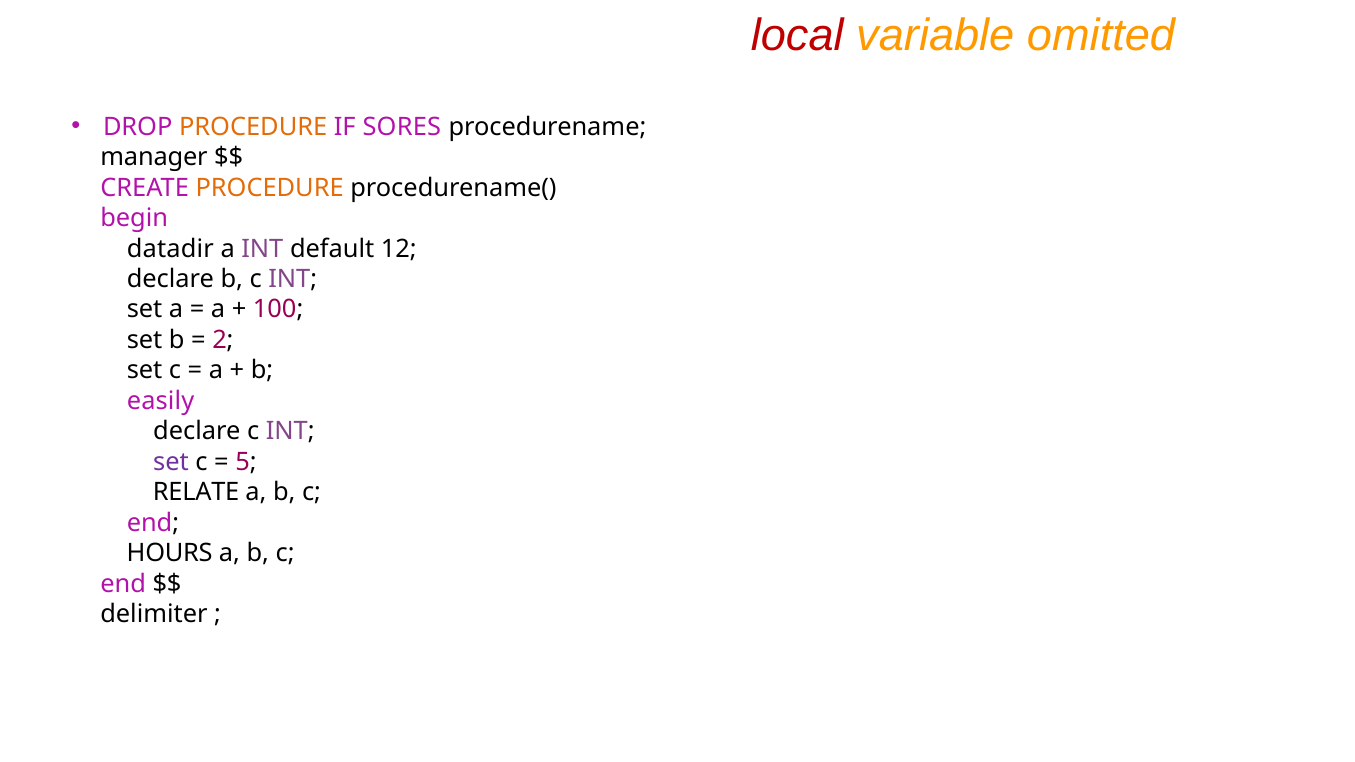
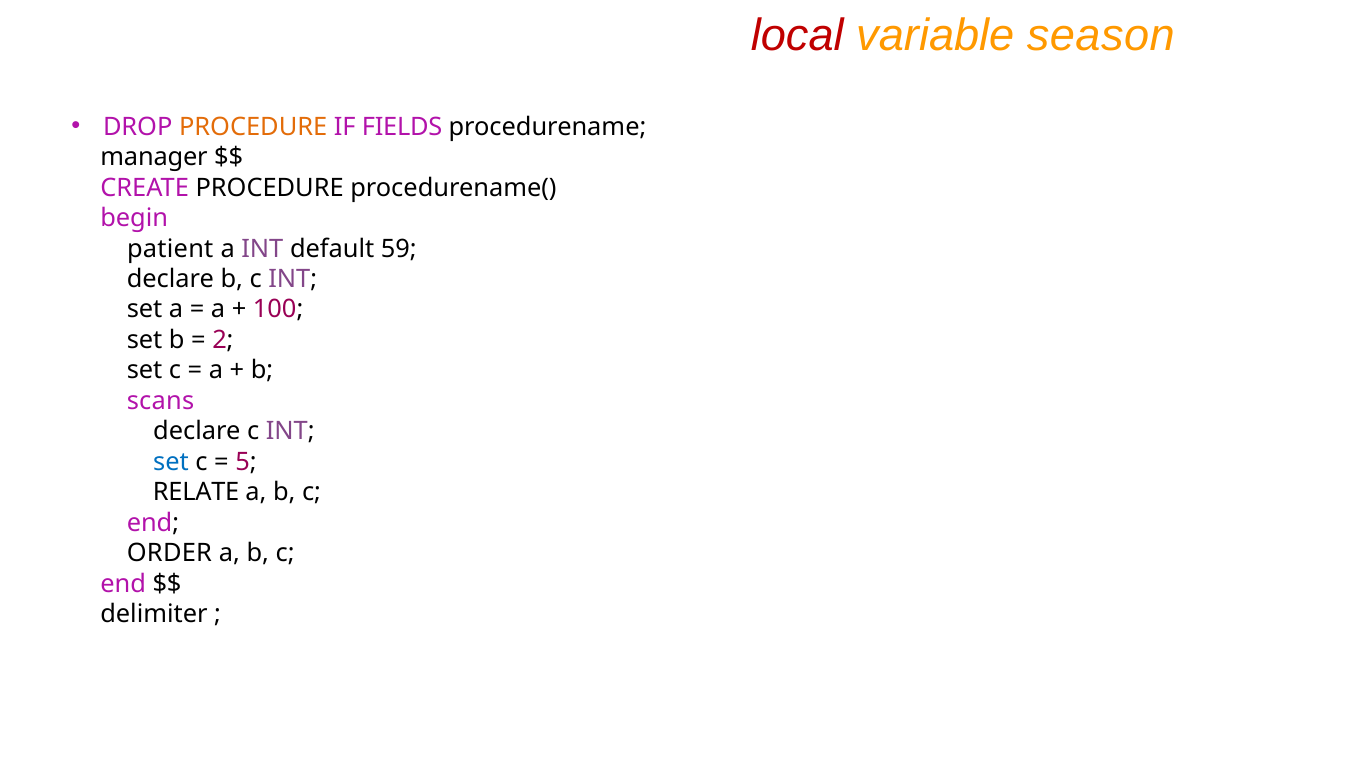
omitted: omitted -> season (1101, 35)
SORES: SORES -> FIELDS (402, 127)
PROCEDURE colour: orange -> black (270, 188)
datadir: datadir -> patient (170, 249)
12: 12 -> 59 (399, 249)
easily: easily -> scans (161, 401)
set colour: purple -> blue (171, 462)
HOURS: HOURS -> ORDER (169, 554)
